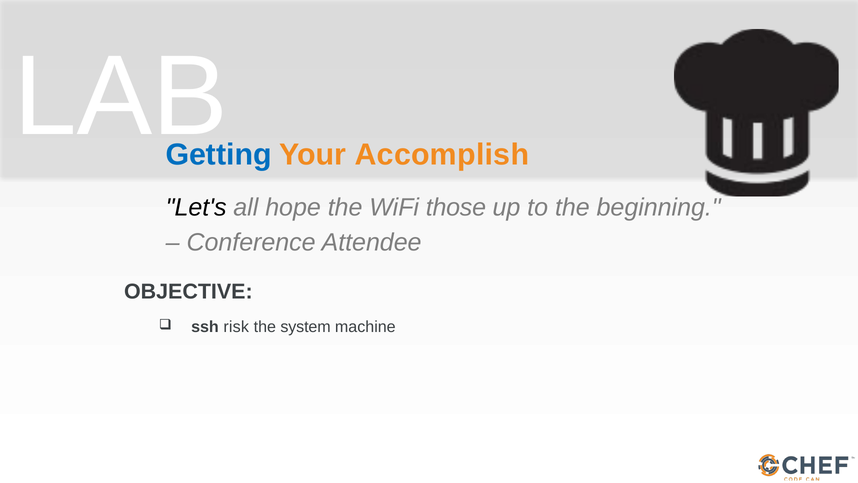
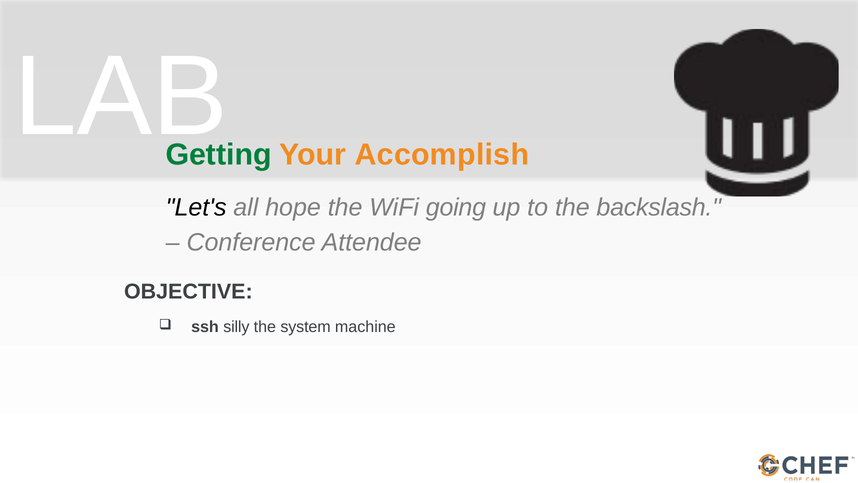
Getting colour: blue -> green (219, 154)
those: those -> going (456, 207)
beginning: beginning -> backslash (659, 207)
risk: risk -> silly (236, 327)
